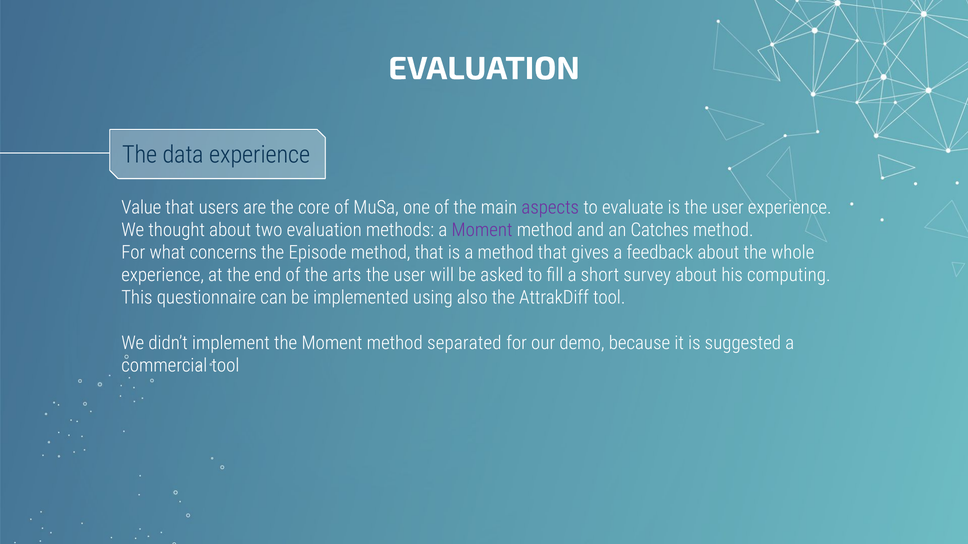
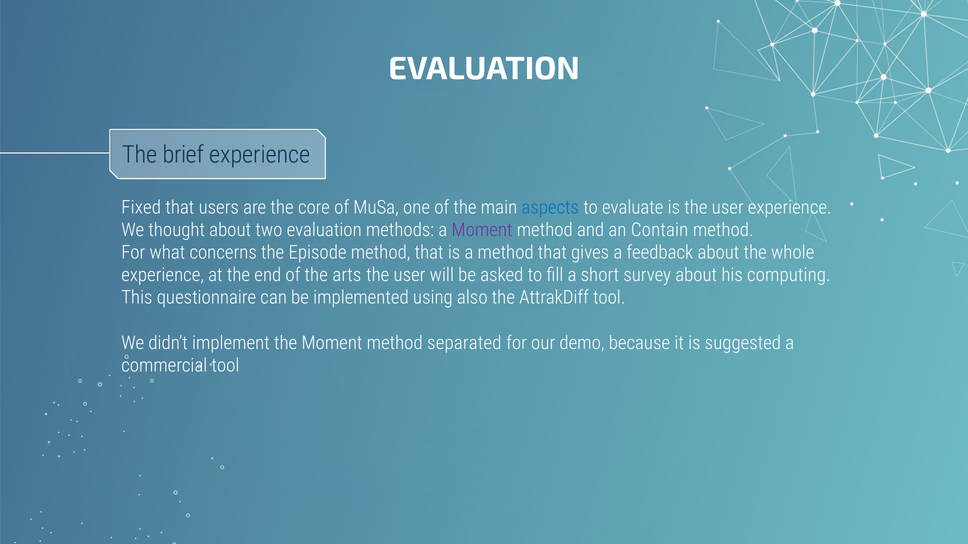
data: data -> brief (183, 155)
Value: Value -> Fixed (141, 208)
aspects colour: purple -> blue (550, 208)
Catches: Catches -> Contain (660, 230)
